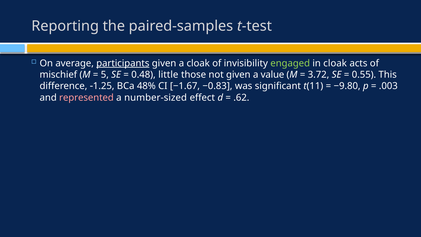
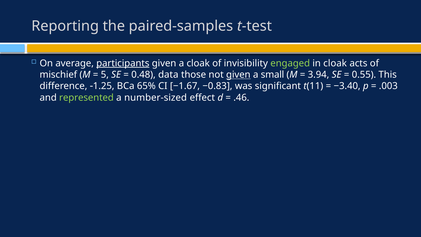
little: little -> data (168, 75)
given underline: none -> present (238, 75)
value: value -> small (272, 75)
3.72: 3.72 -> 3.94 (319, 75)
48%: 48% -> 65% (146, 86)
−9.80: −9.80 -> −3.40 (347, 86)
represented colour: pink -> light green (86, 98)
.62: .62 -> .46 (241, 98)
